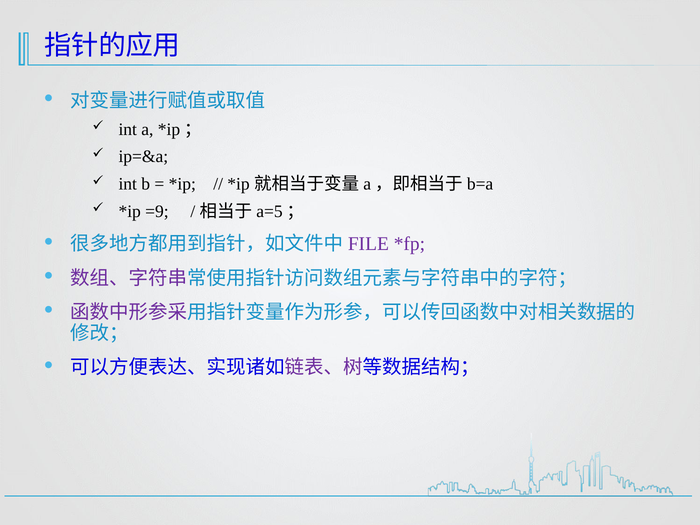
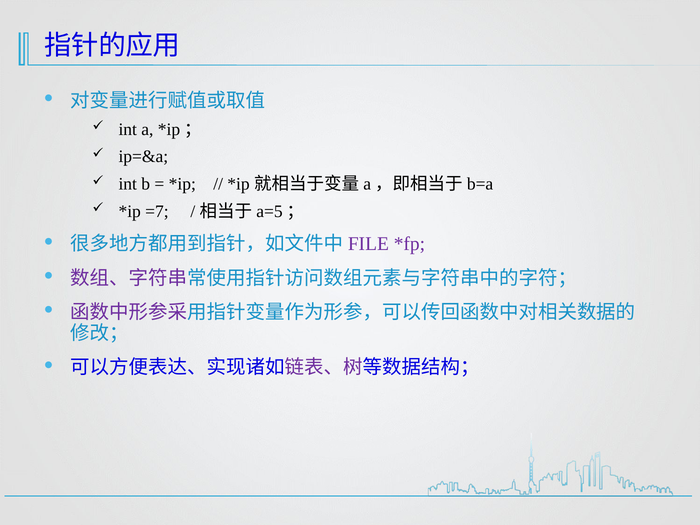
=9: =9 -> =7 (157, 211)
